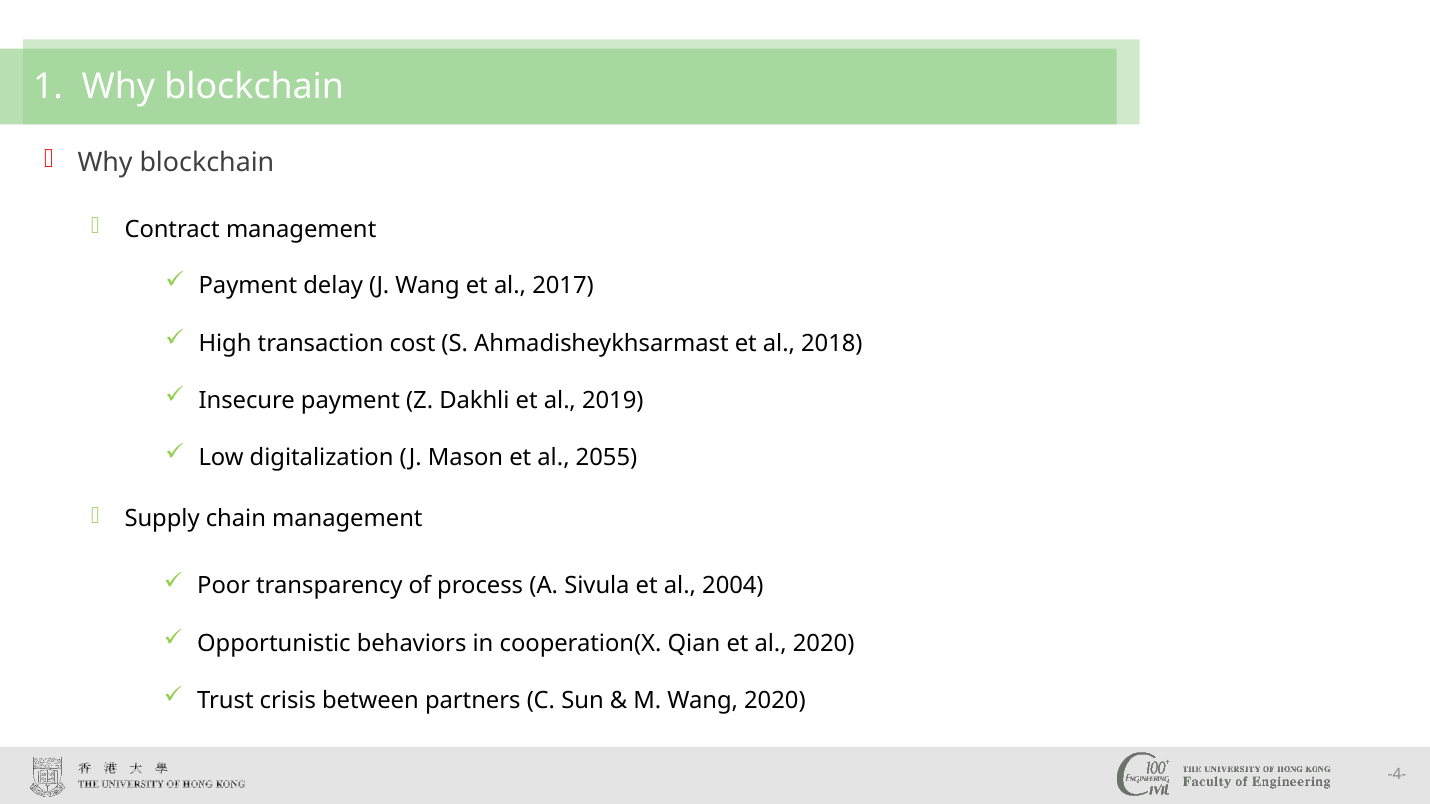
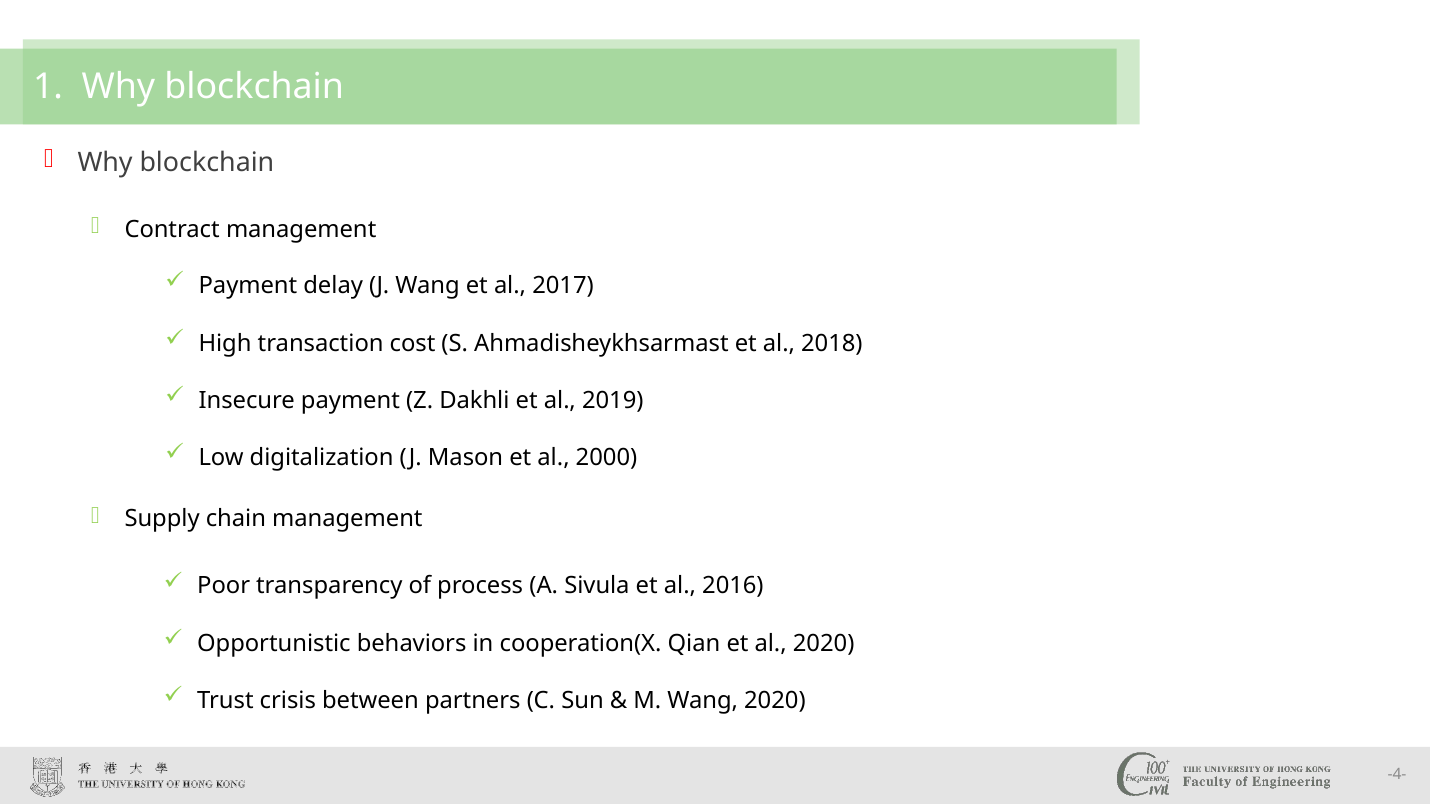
2055: 2055 -> 2000 (607, 458)
2004: 2004 -> 2016 (733, 586)
